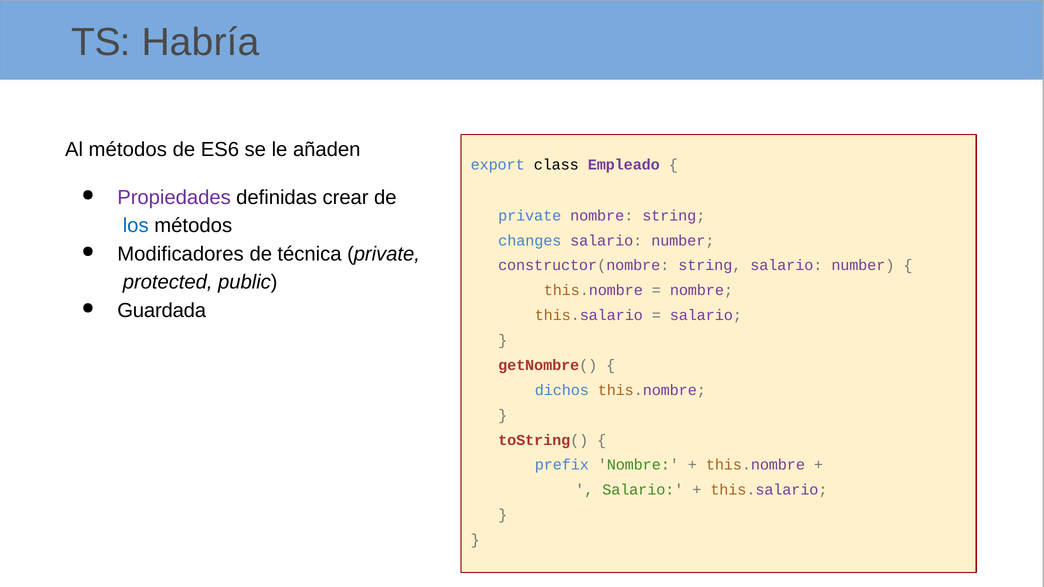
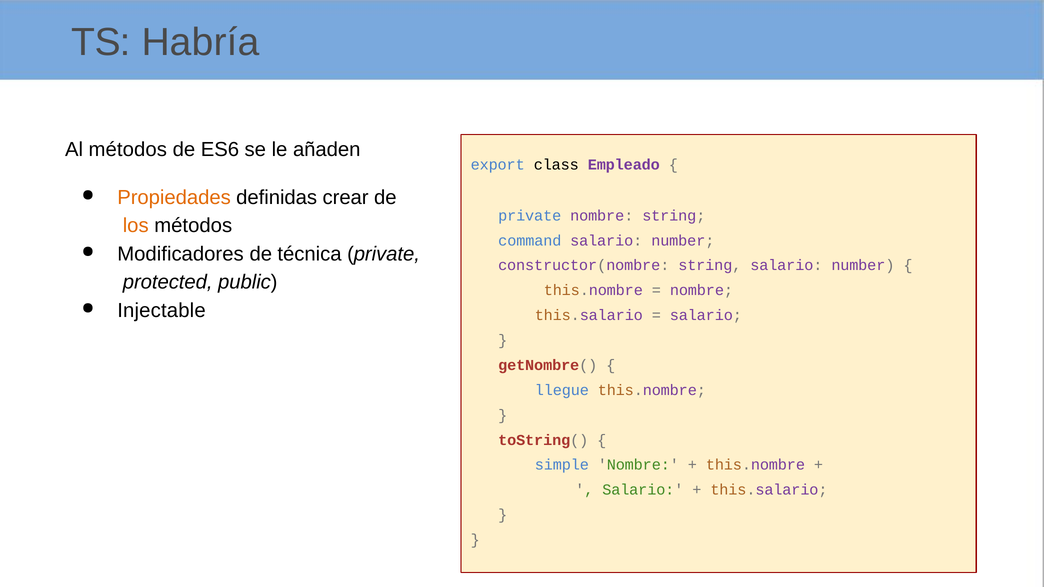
Propiedades colour: purple -> orange (174, 198)
los colour: blue -> orange (136, 226)
changes: changes -> command (530, 241)
Guardada: Guardada -> Injectable (162, 311)
dichos: dichos -> llegue (562, 390)
prefix: prefix -> simple (562, 465)
